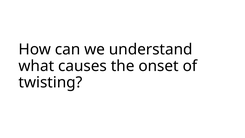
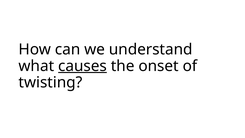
causes underline: none -> present (82, 66)
